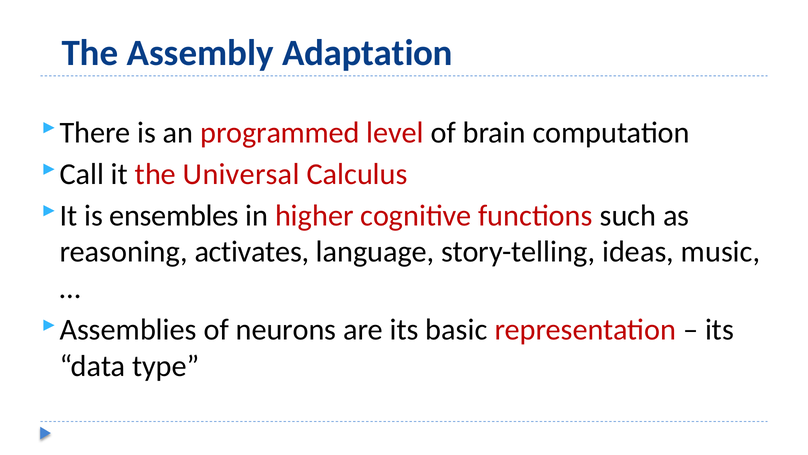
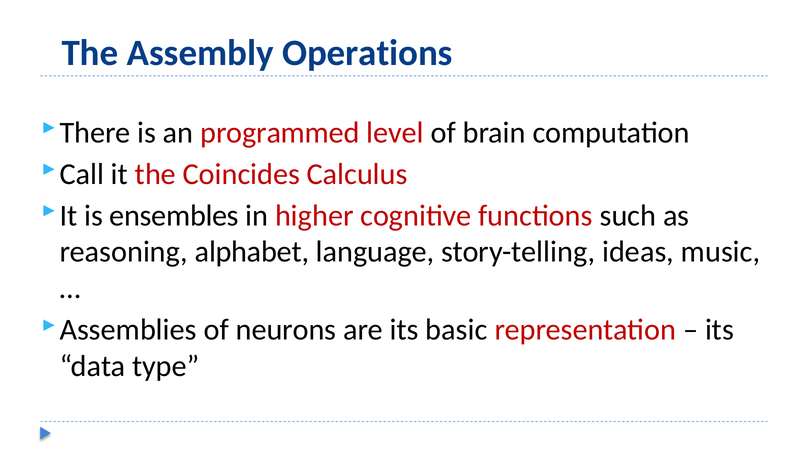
Adaptation: Adaptation -> Operations (367, 53)
Universal: Universal -> Coincides (241, 174)
activates: activates -> alphabet (252, 252)
